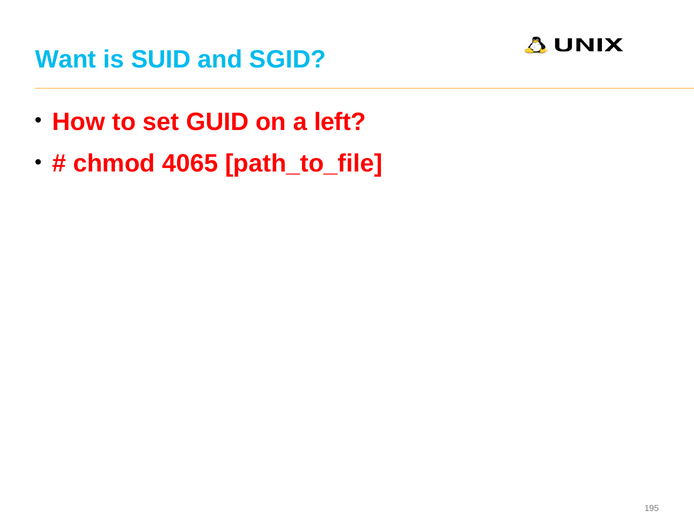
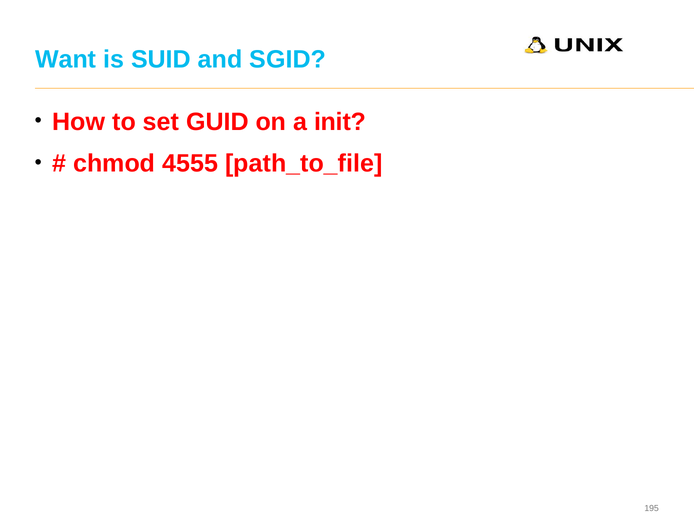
left: left -> init (340, 122)
4065: 4065 -> 4555 (190, 163)
